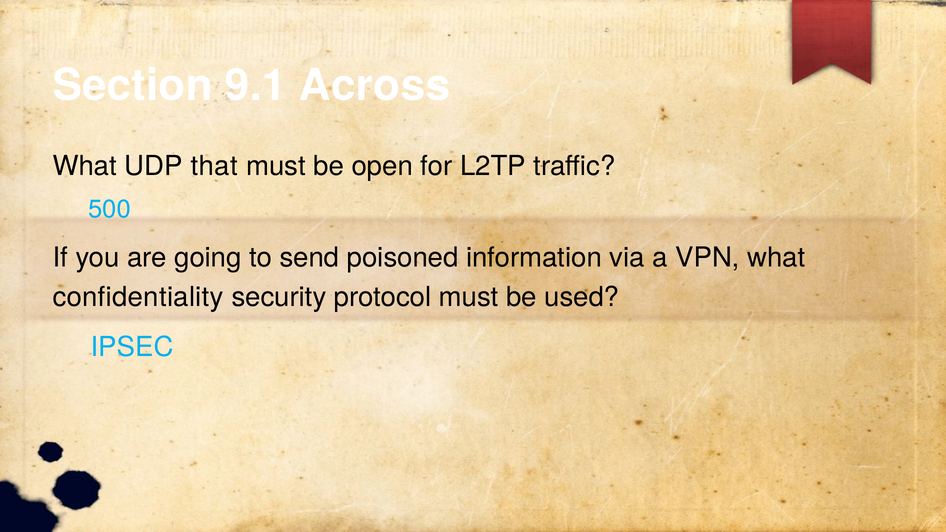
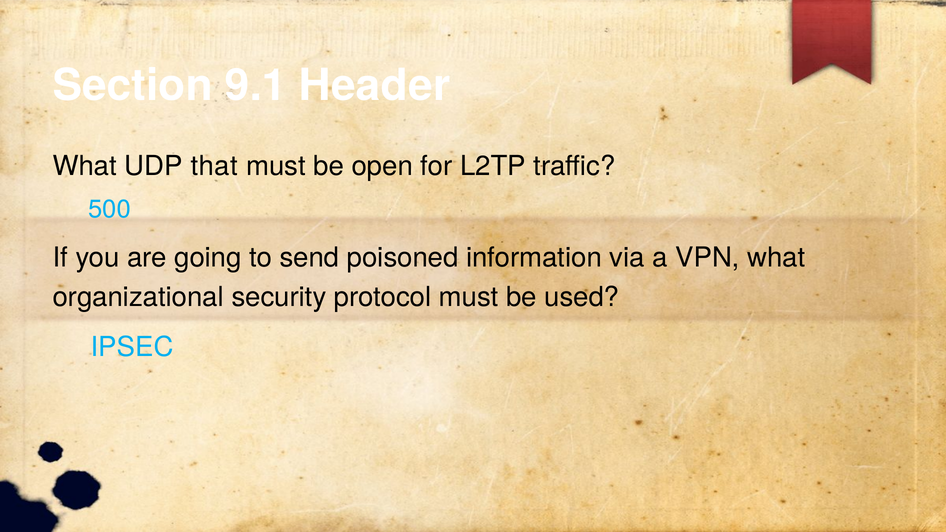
Across: Across -> Header (375, 85)
confidentiality: confidentiality -> organizational (138, 297)
